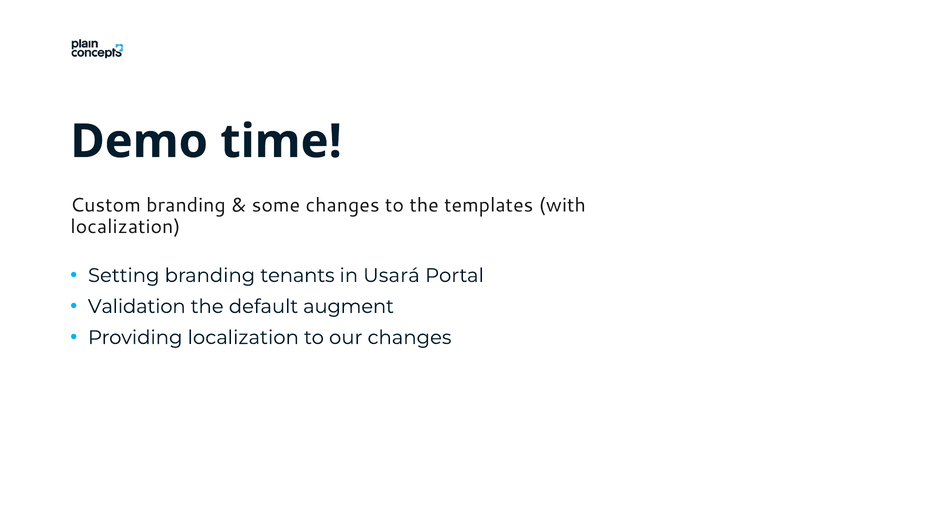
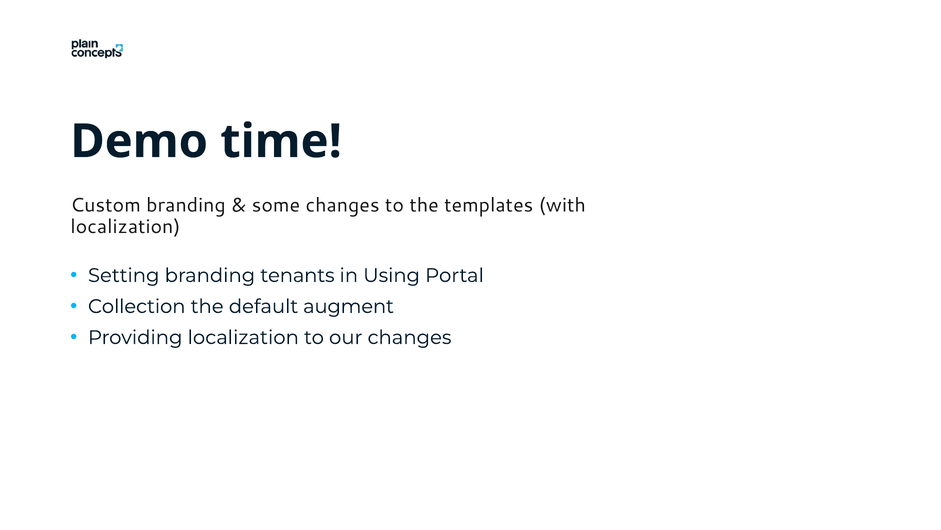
Usará: Usará -> Using (392, 275)
Validation: Validation -> Collection (137, 306)
